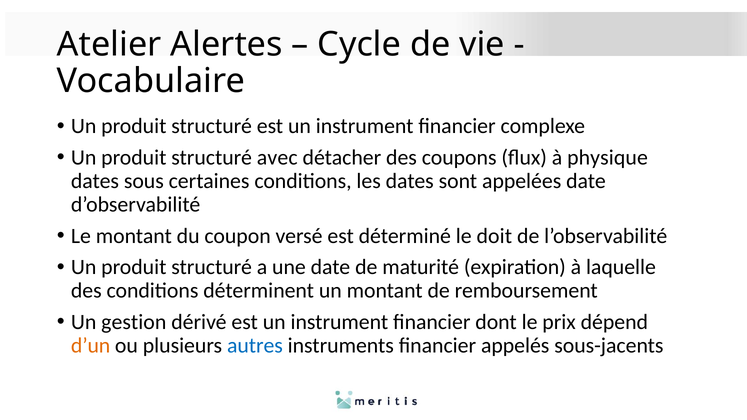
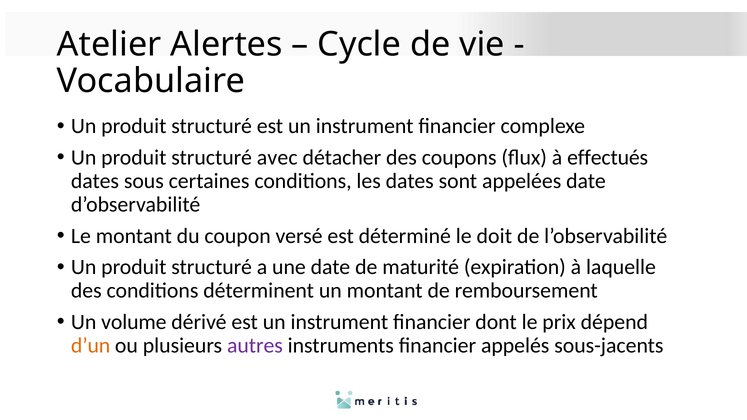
physique: physique -> effectués (608, 158)
gestion: gestion -> volume (134, 322)
autres colour: blue -> purple (255, 346)
